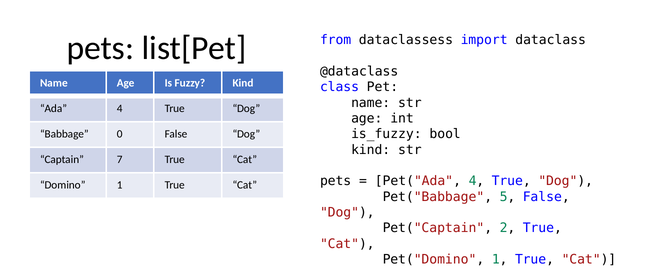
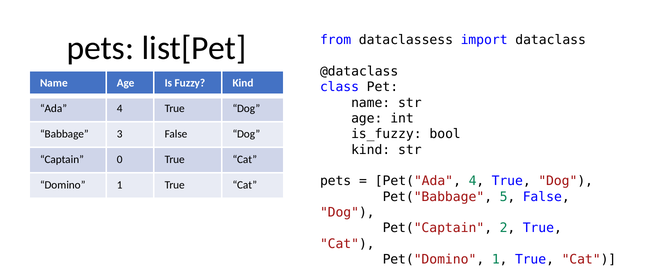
0: 0 -> 3 (120, 134)
7: 7 -> 0 (120, 160)
